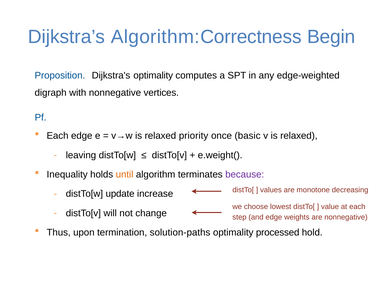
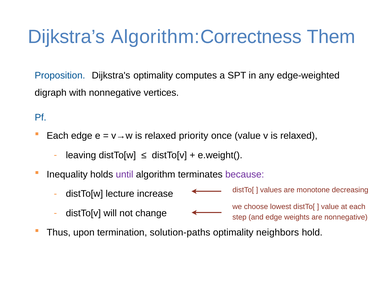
Begin: Begin -> Them (331, 37)
once basic: basic -> value (248, 136)
until colour: orange -> purple (125, 175)
update: update -> lecture (120, 194)
processed: processed -> neighbors (278, 233)
